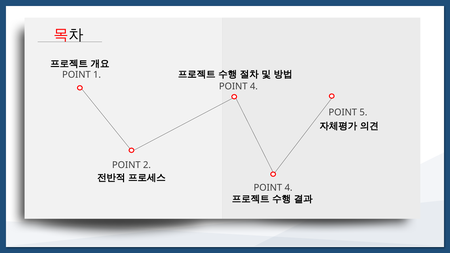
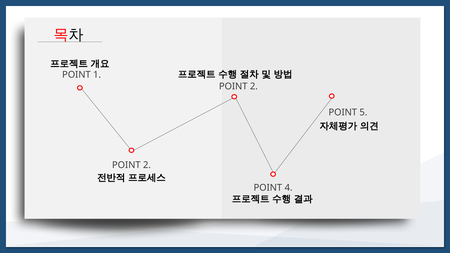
4: 4 -> 2 (254, 87)
